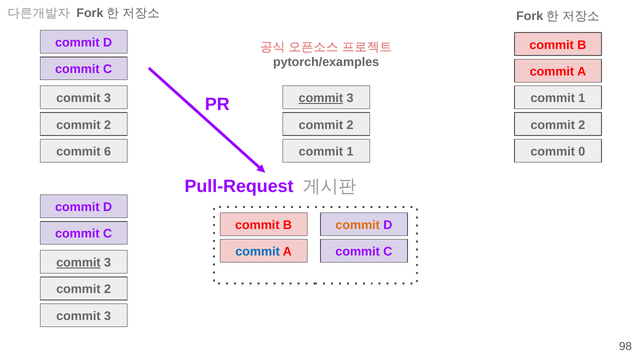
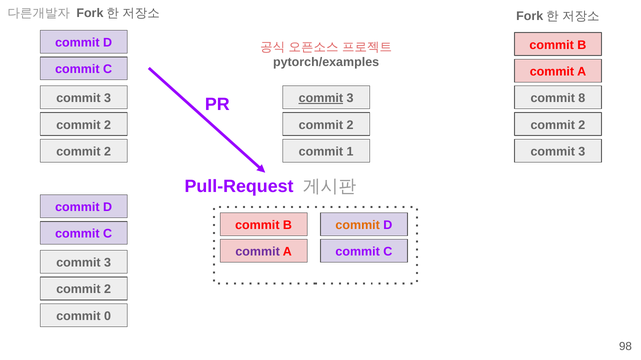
1: 1 -> 8 (582, 98)
6: 6 -> 2 (108, 152)
0: 0 -> 3 (582, 152)
commit colour: blue -> purple (258, 252)
commit underline: present -> none (78, 263)
3: 3 -> 0 (108, 317)
